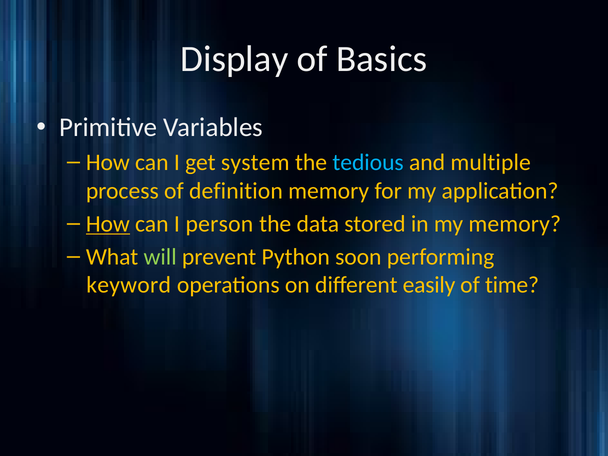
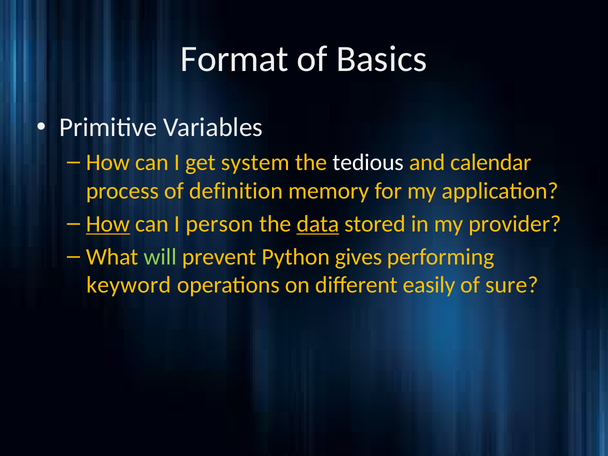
Display: Display -> Format (234, 59)
tedious colour: light blue -> white (368, 162)
multiple: multiple -> calendar (491, 162)
data underline: none -> present (318, 224)
my memory: memory -> provider (515, 224)
soon: soon -> gives (358, 257)
time: time -> sure (512, 285)
